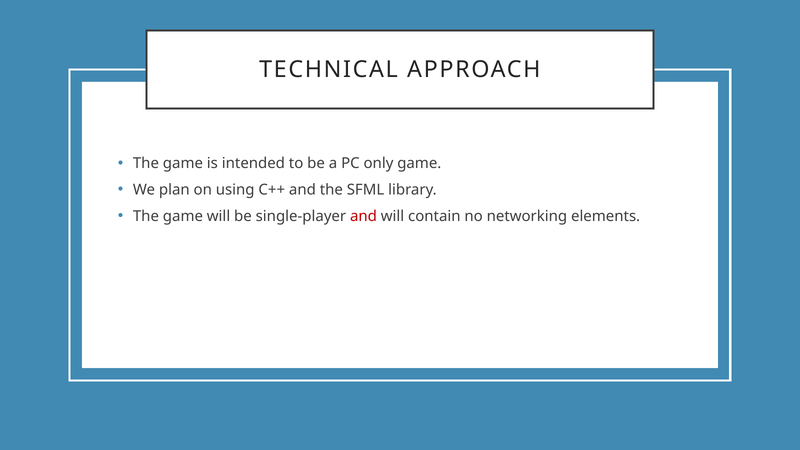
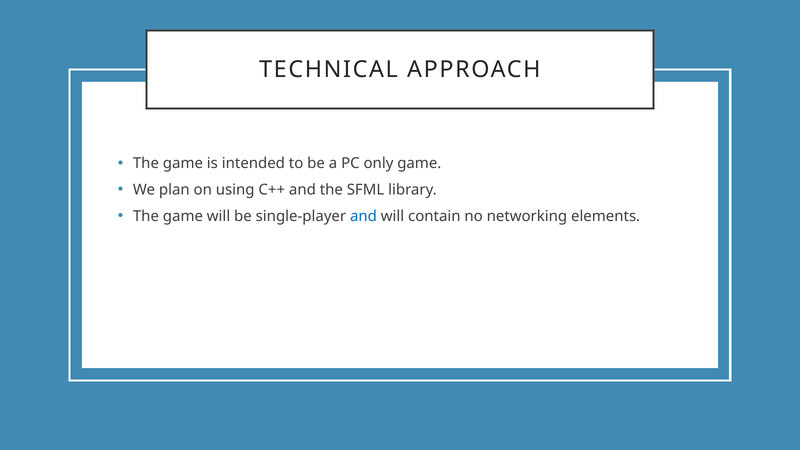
and colour: red -> blue (363, 216)
